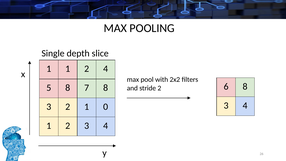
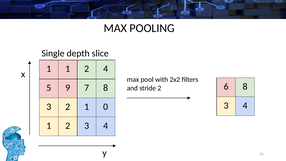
5 8: 8 -> 9 (68, 88)
